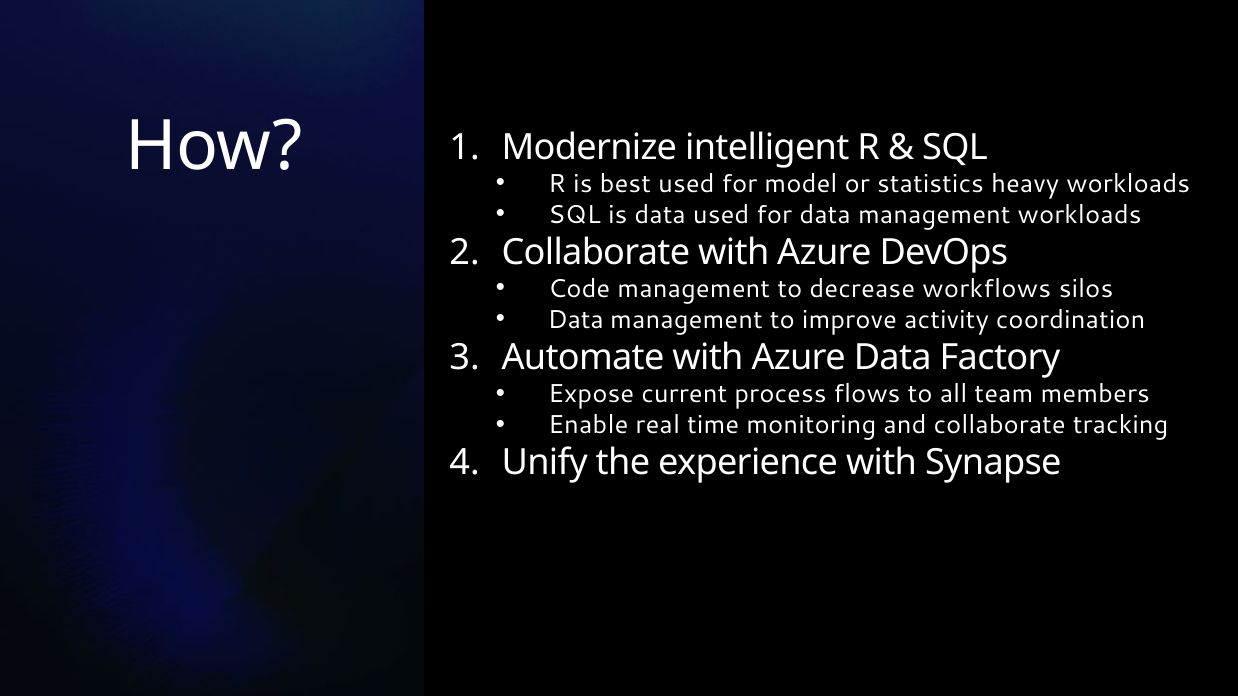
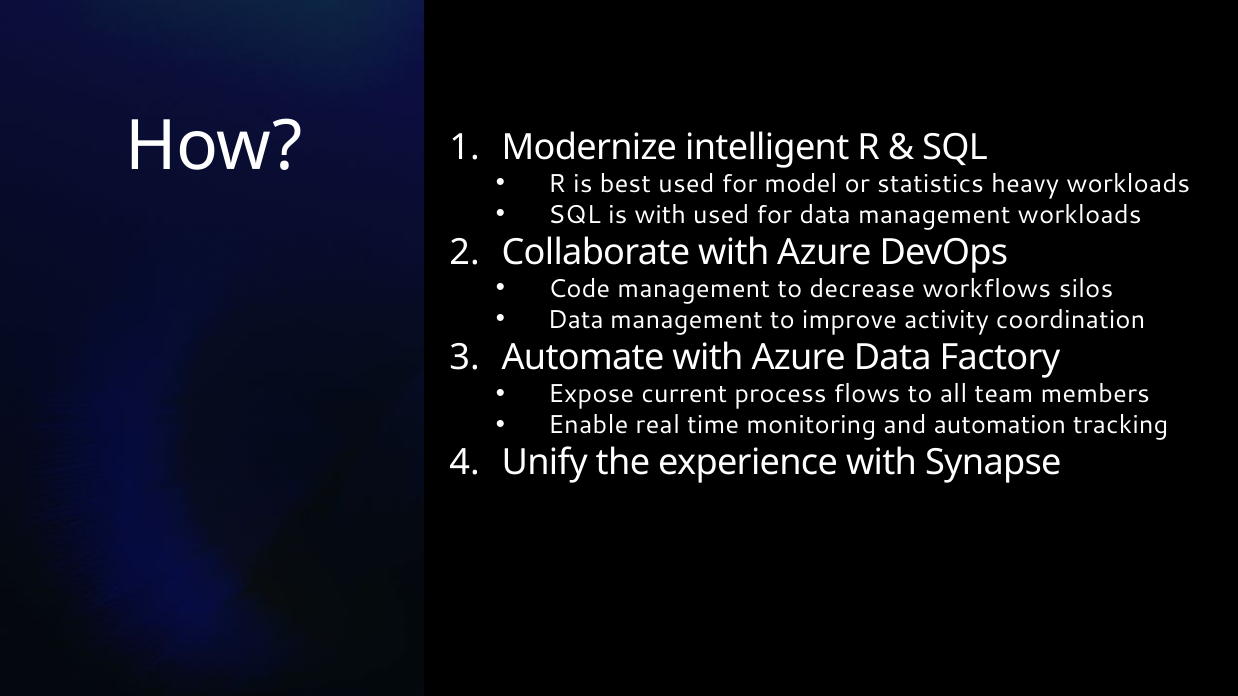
is data: data -> with (660, 215)
and collaborate: collaborate -> automation (1000, 425)
